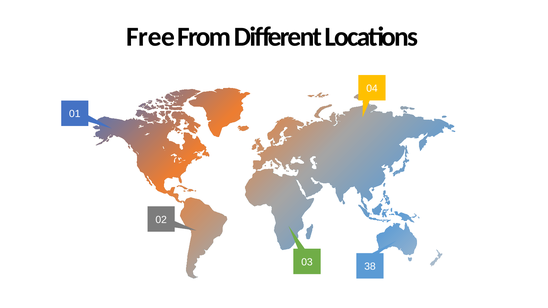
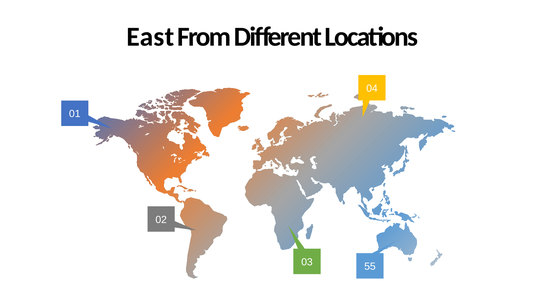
Free: Free -> East (150, 37)
38: 38 -> 55 (370, 267)
